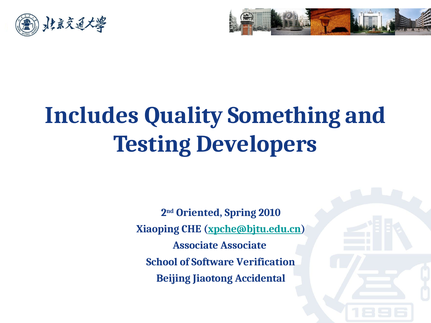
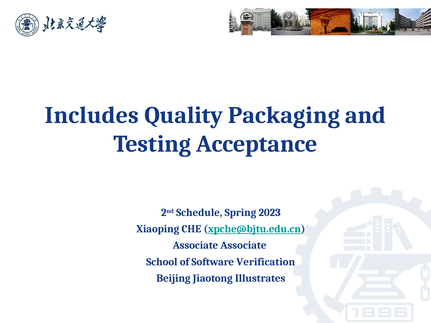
Something: Something -> Packaging (284, 115)
Developers: Developers -> Acceptance (257, 144)
Oriented: Oriented -> Schedule (199, 213)
2010: 2010 -> 2023 (270, 213)
Accidental: Accidental -> Illustrates (260, 278)
